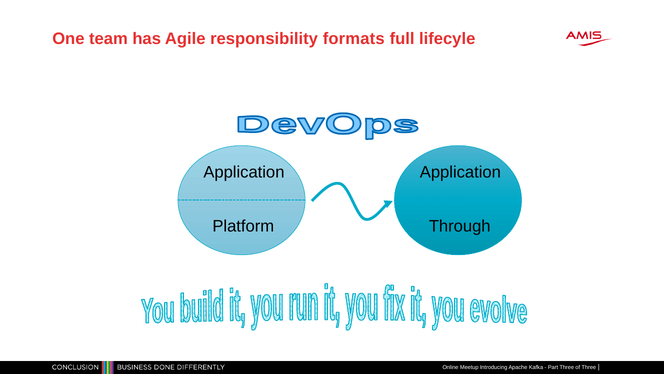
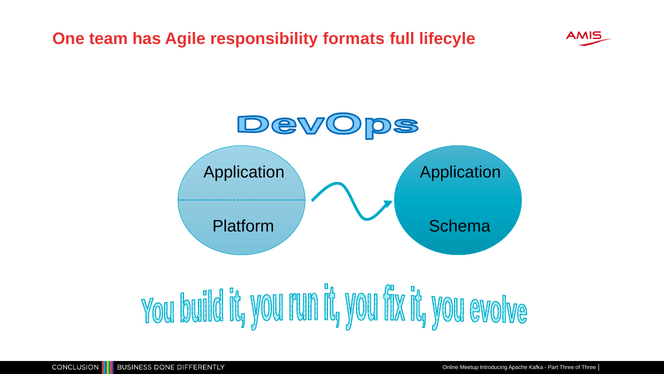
Through: Through -> Schema (460, 226)
